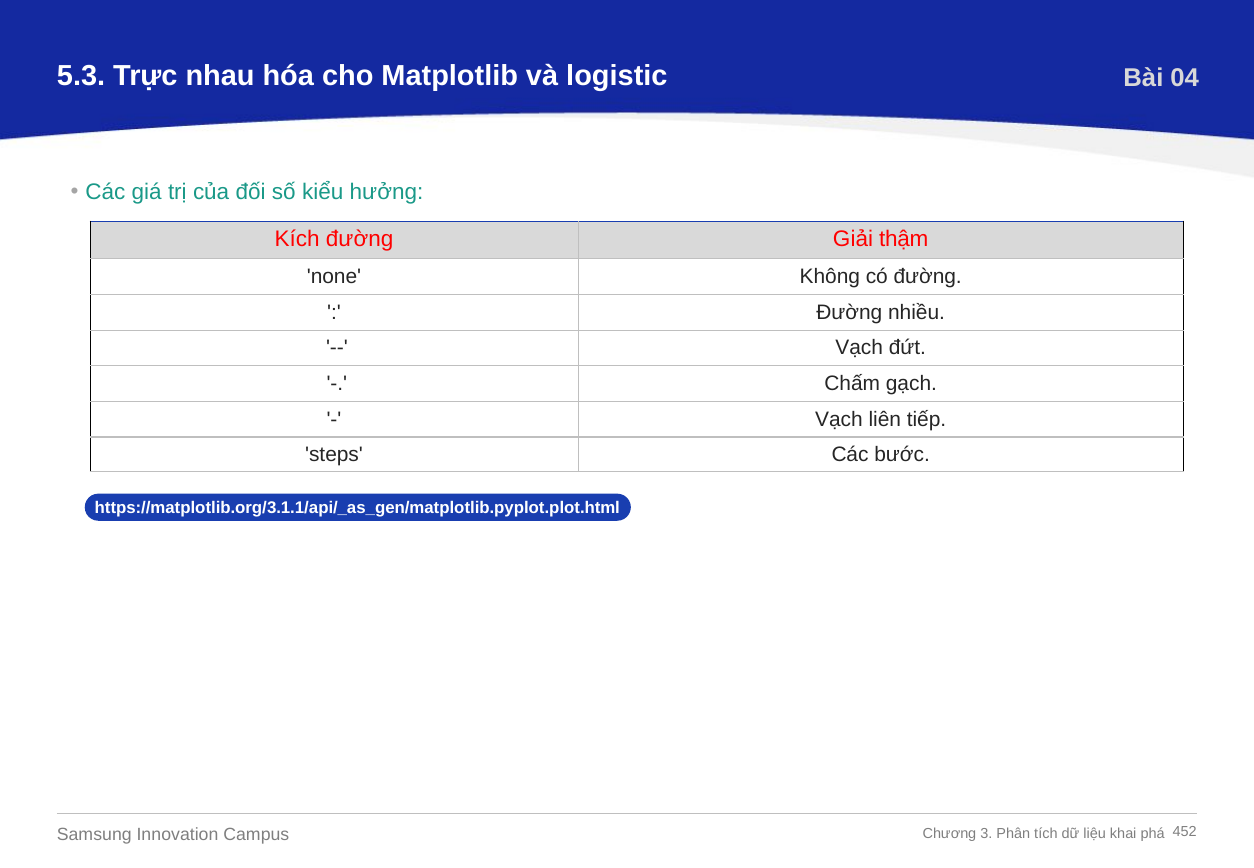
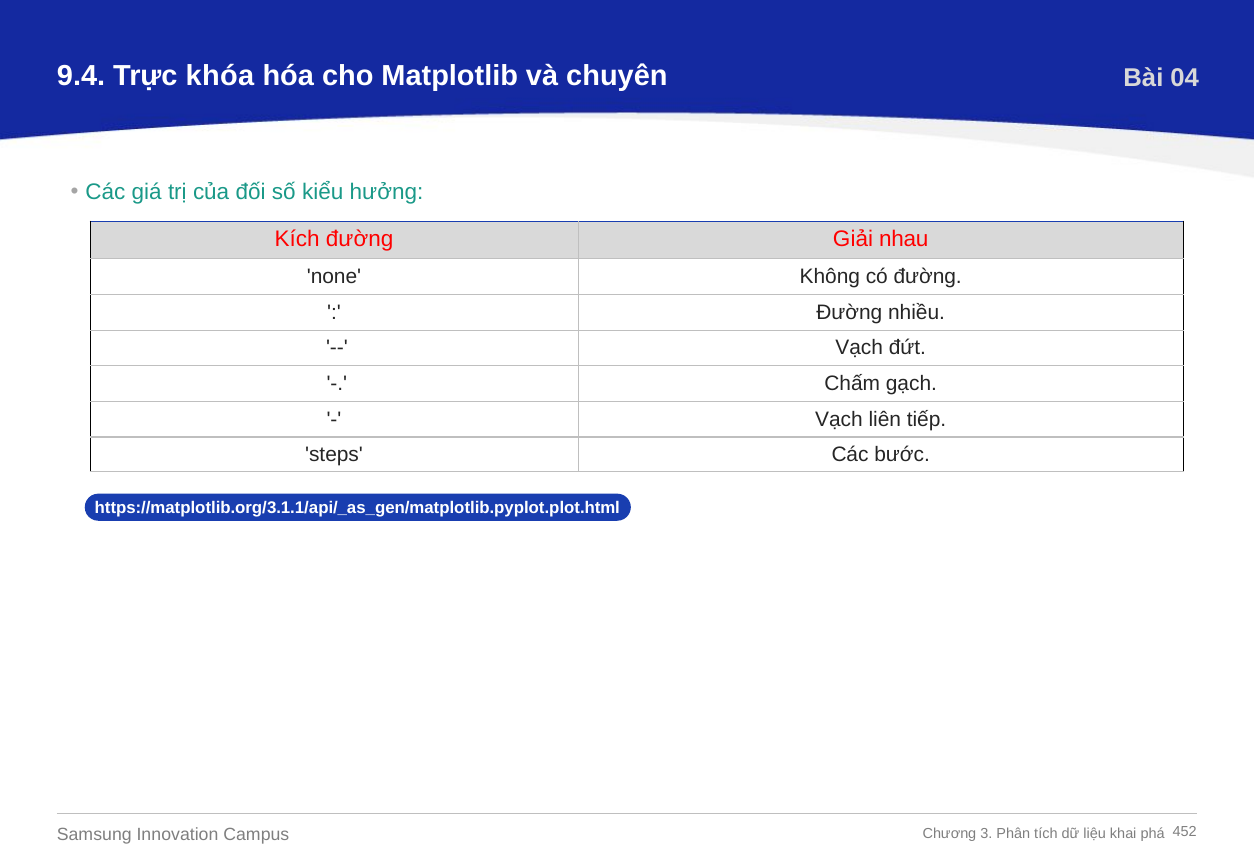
5.3: 5.3 -> 9.4 (81, 76)
nhau: nhau -> khóa (220, 76)
logistic: logistic -> chuyên (617, 76)
thậm: thậm -> nhau (904, 239)
